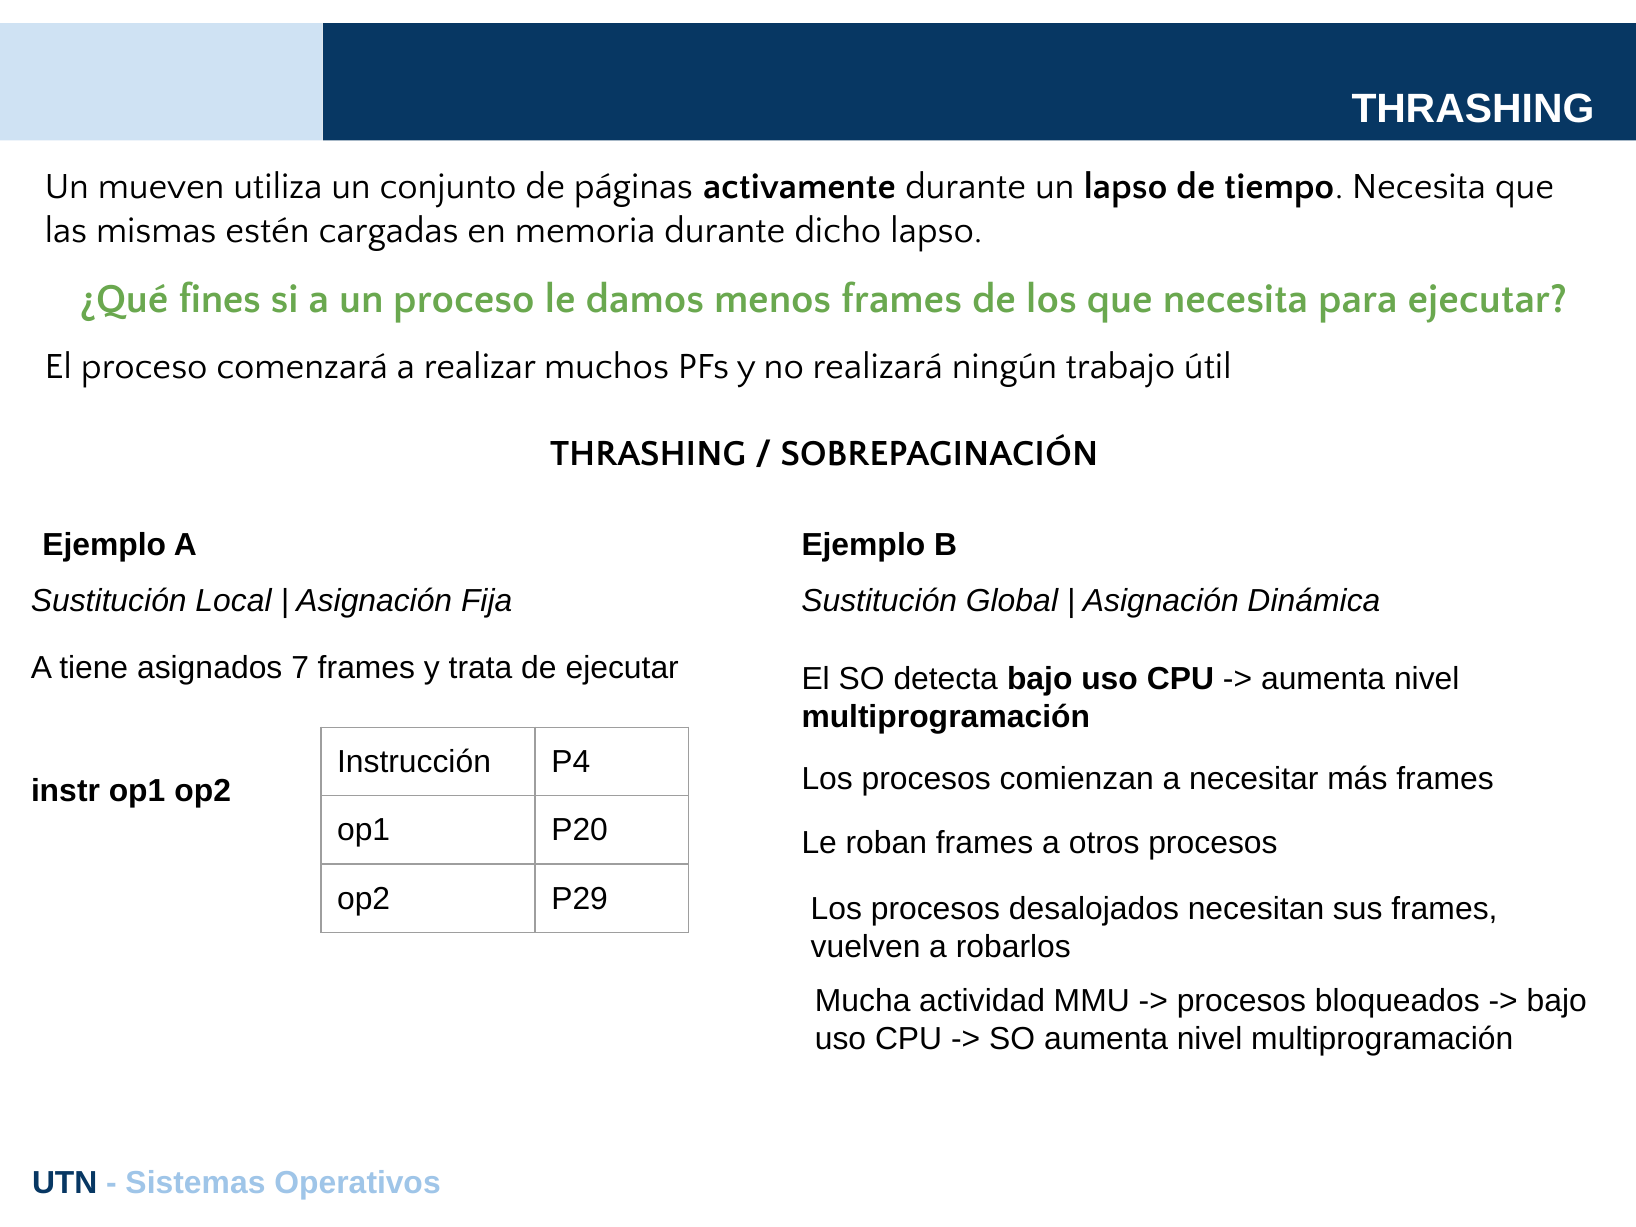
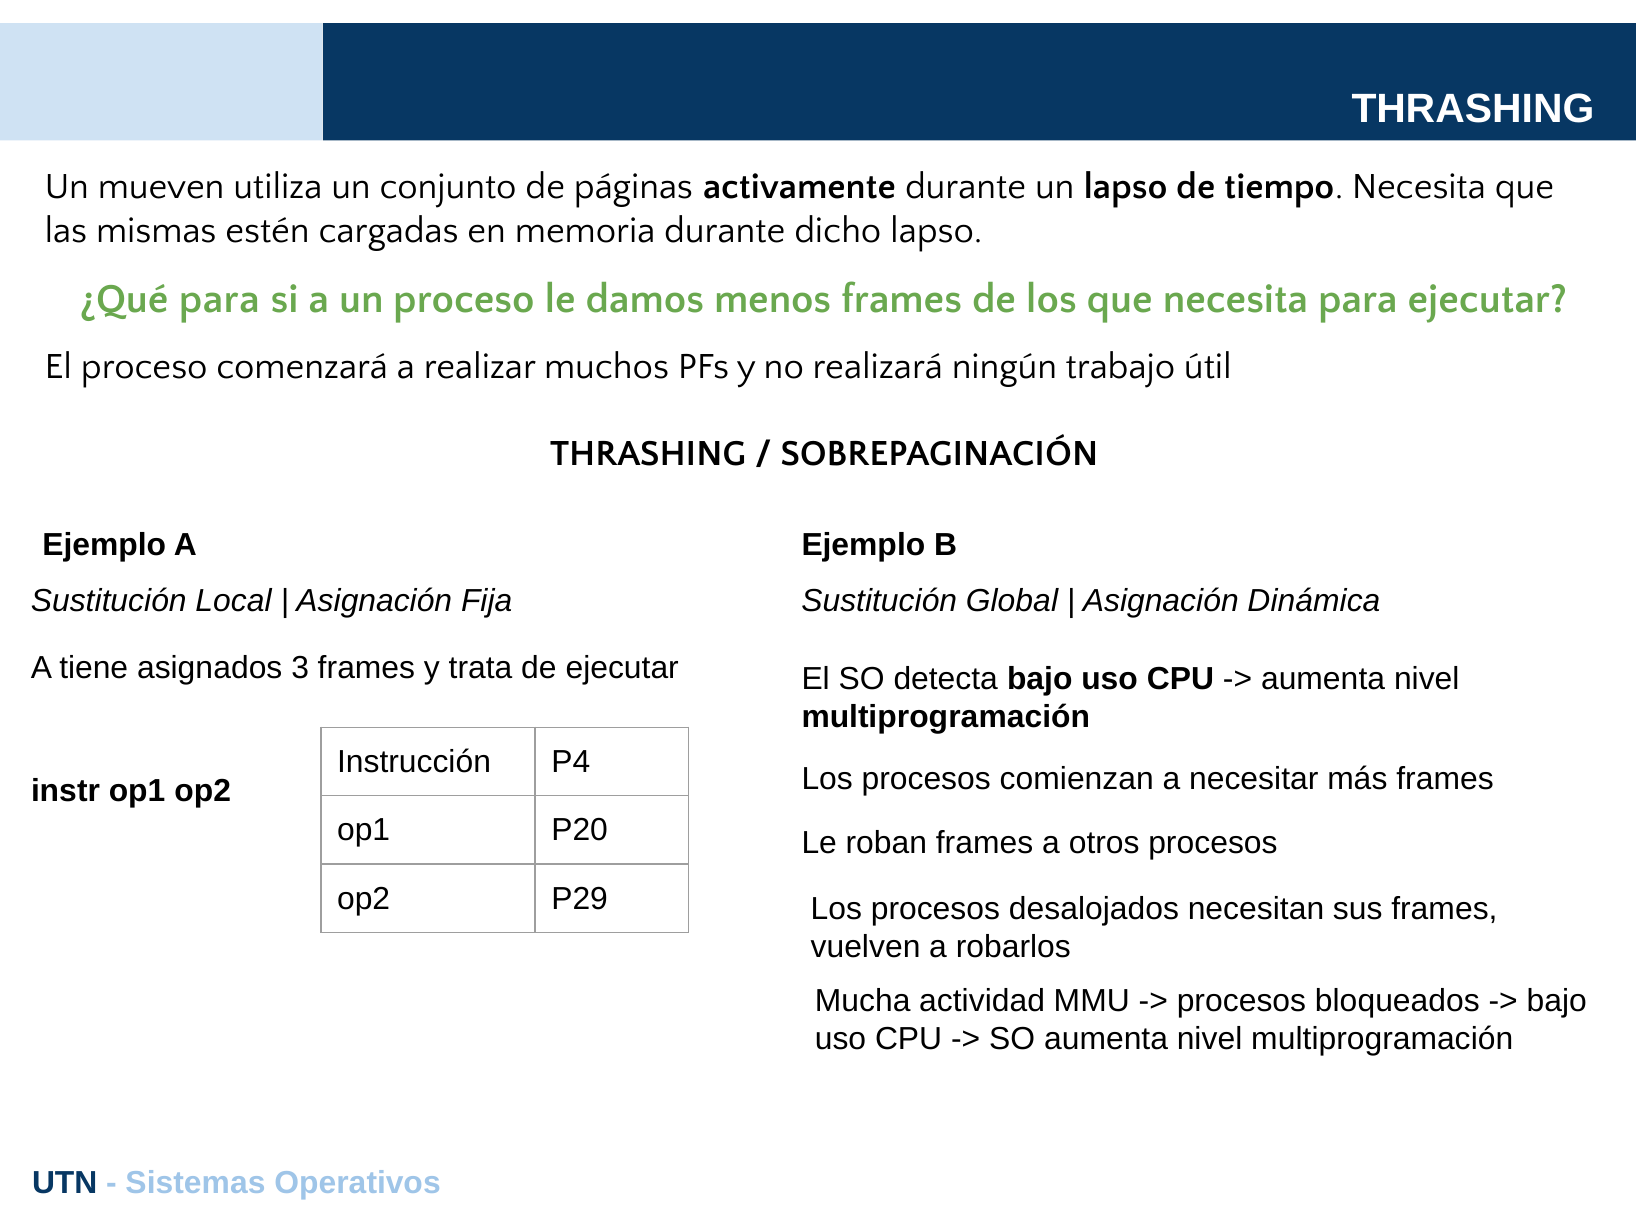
¿Qué fines: fines -> para (219, 299)
7: 7 -> 3 (300, 668)
